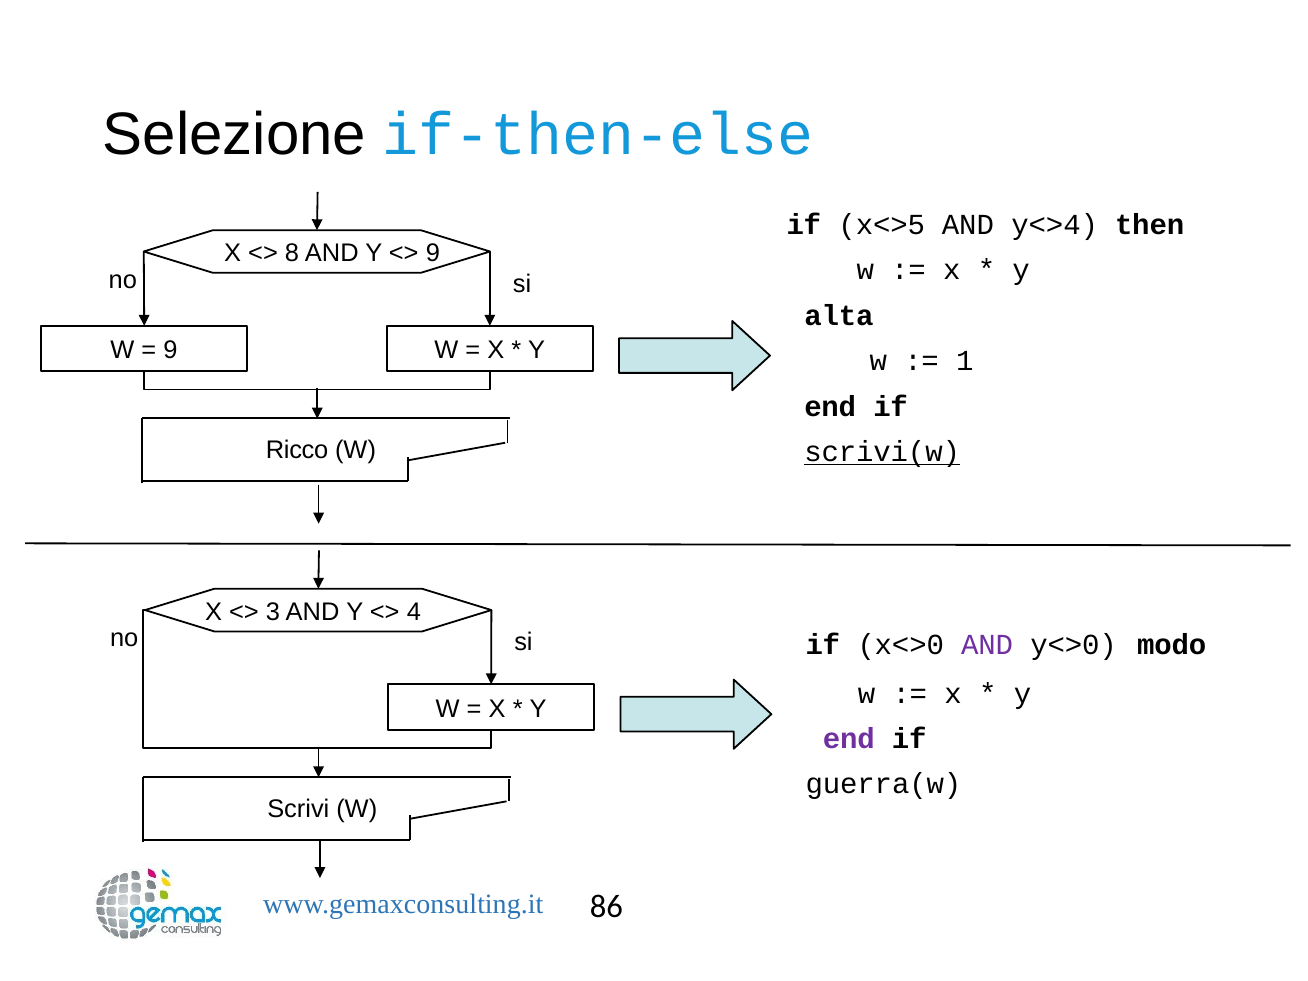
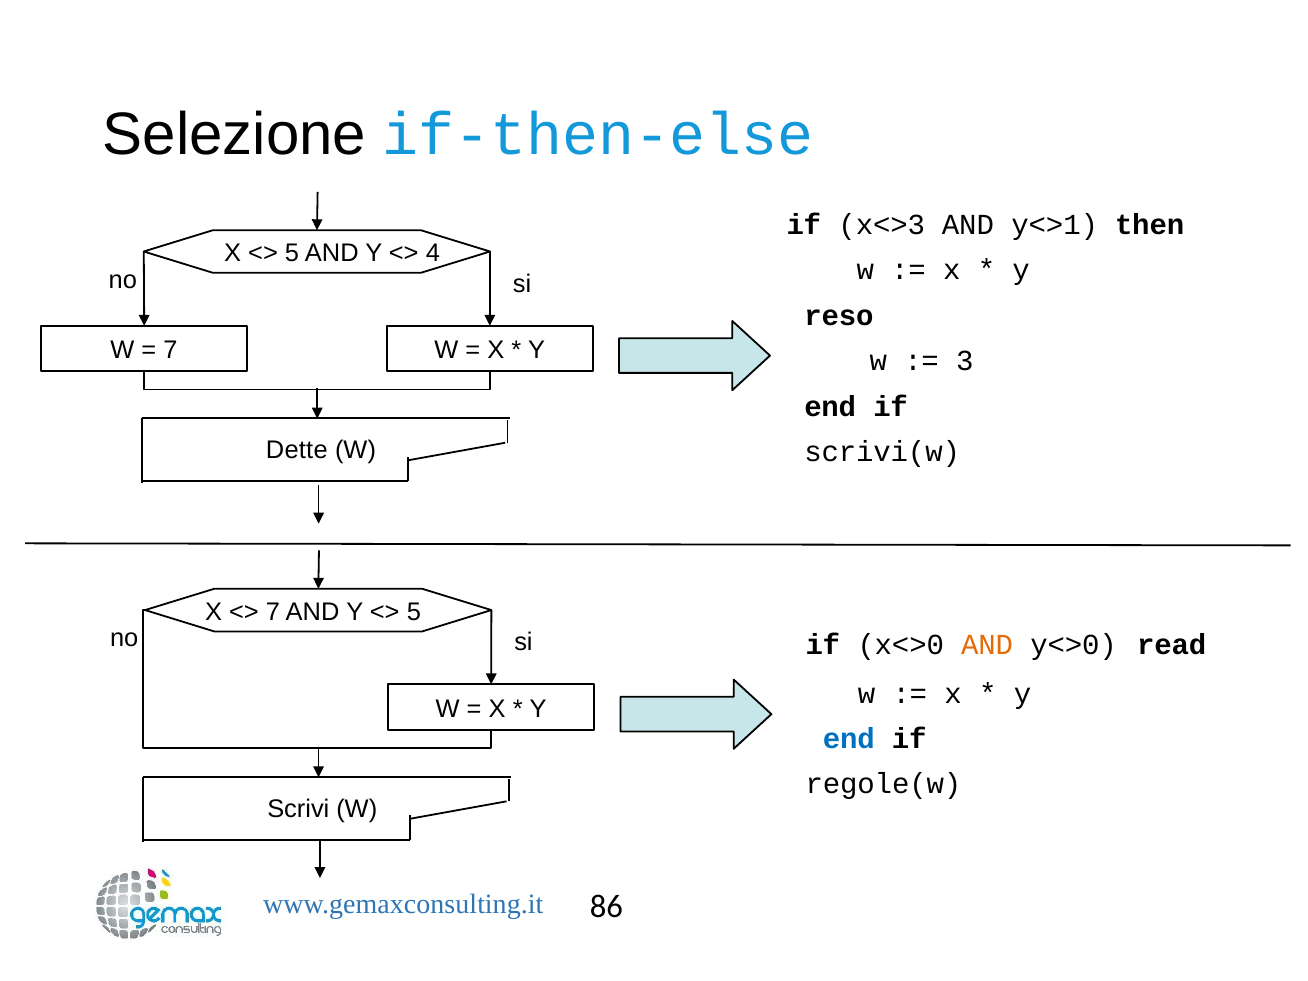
x<>5: x<>5 -> x<>3 (882, 225)
y<>4: y<>4 -> y<>1 (1055, 225)
8: 8 -> 5 (292, 253)
9: 9 -> 4 (433, 253)
alta: alta -> reso (839, 316)
9: 9 -> 7 (170, 350)
1: 1 -> 3 (965, 361)
Ricco: Ricco -> Dette (297, 450)
scrivi(w underline: present -> none (882, 452)
3: 3 -> 7 (273, 612)
4: 4 -> 5 (414, 612)
modo: modo -> read (1172, 645)
AND colour: purple -> orange (987, 645)
end colour: purple -> blue (849, 739)
guerra(w: guerra(w -> regole(w (883, 784)
